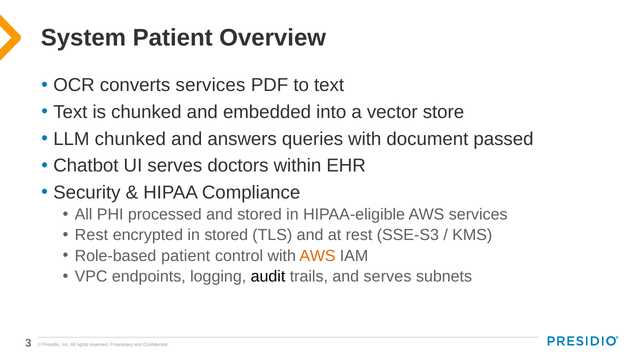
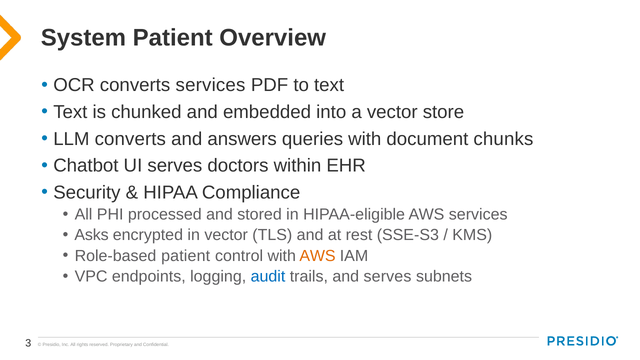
LLM chunked: chunked -> converts (130, 139)
passed: passed -> chunks (503, 139)
Rest: Rest -> Asks (92, 235)
in stored: stored -> vector (226, 235)
audit colour: black -> blue (268, 276)
